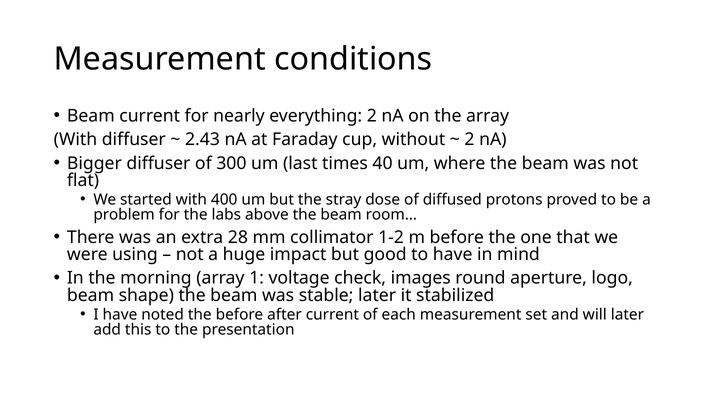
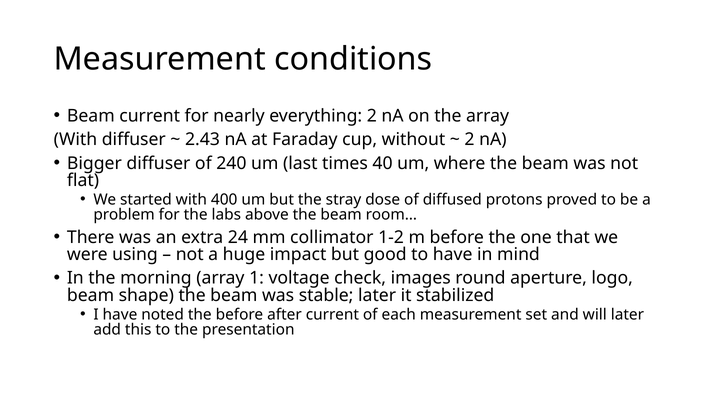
300: 300 -> 240 (231, 164)
28: 28 -> 24 (238, 238)
